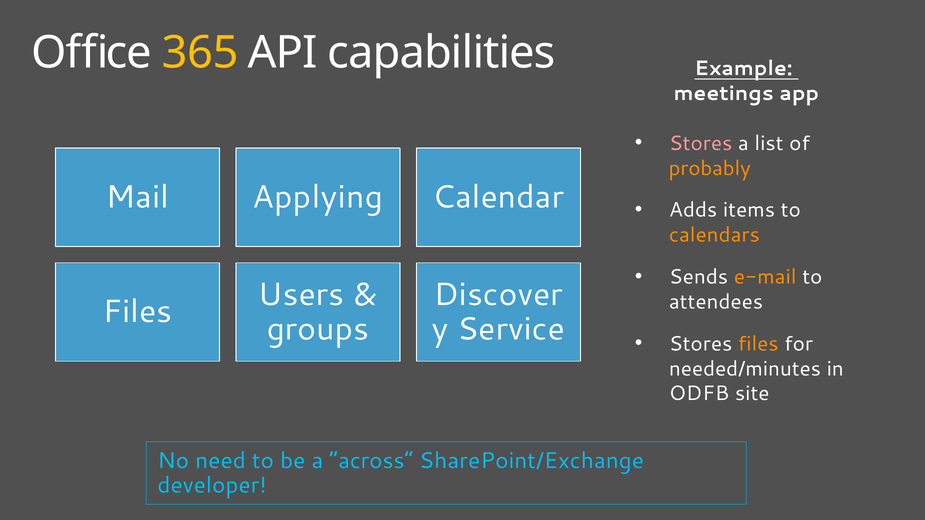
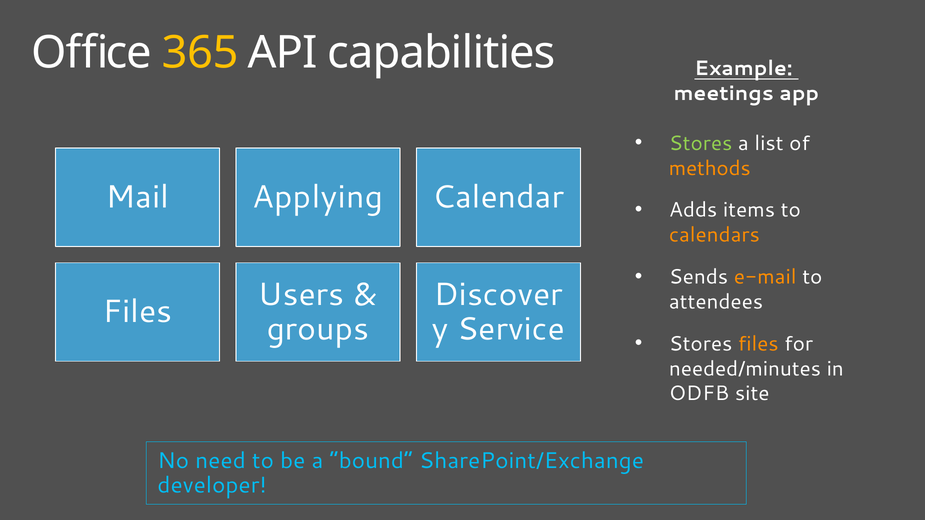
Stores colour: pink -> light green (701, 143)
probably: probably -> methods (710, 168)
across: across -> bound (371, 461)
